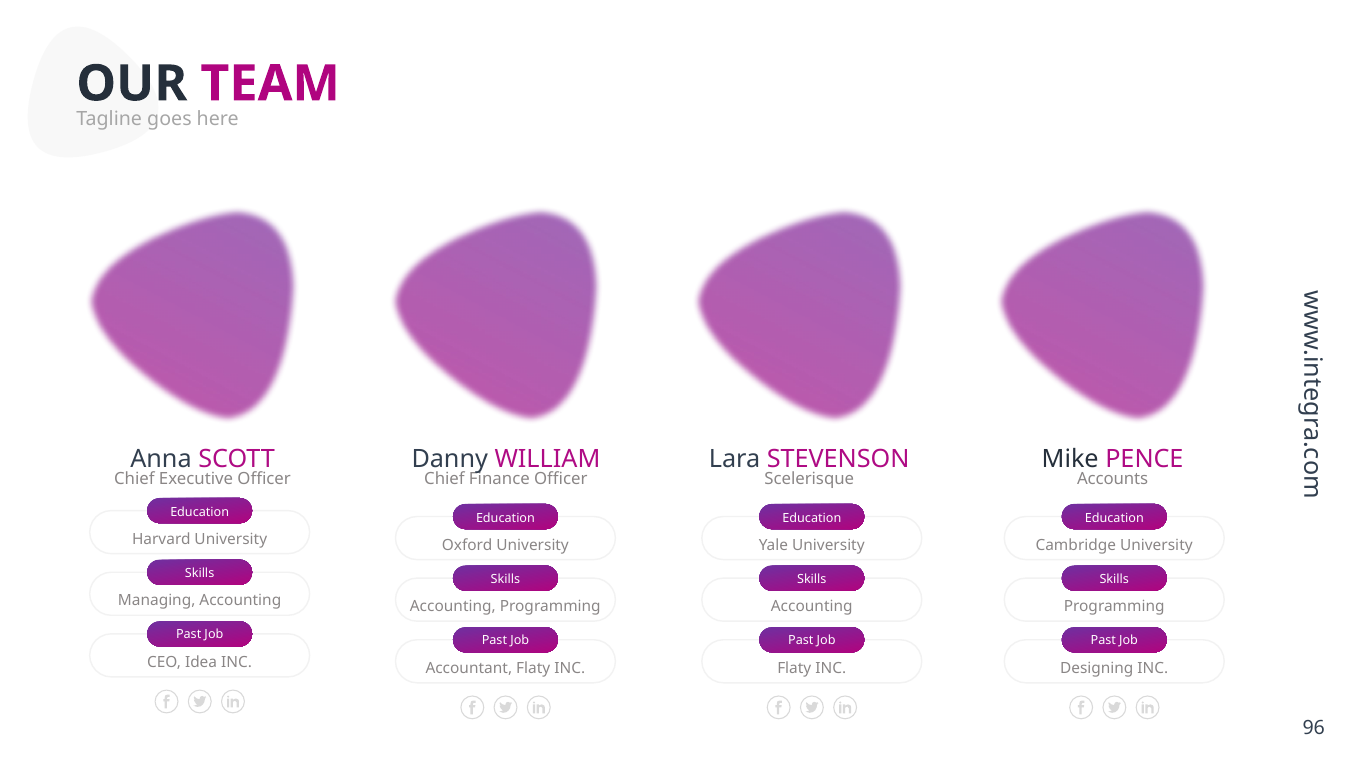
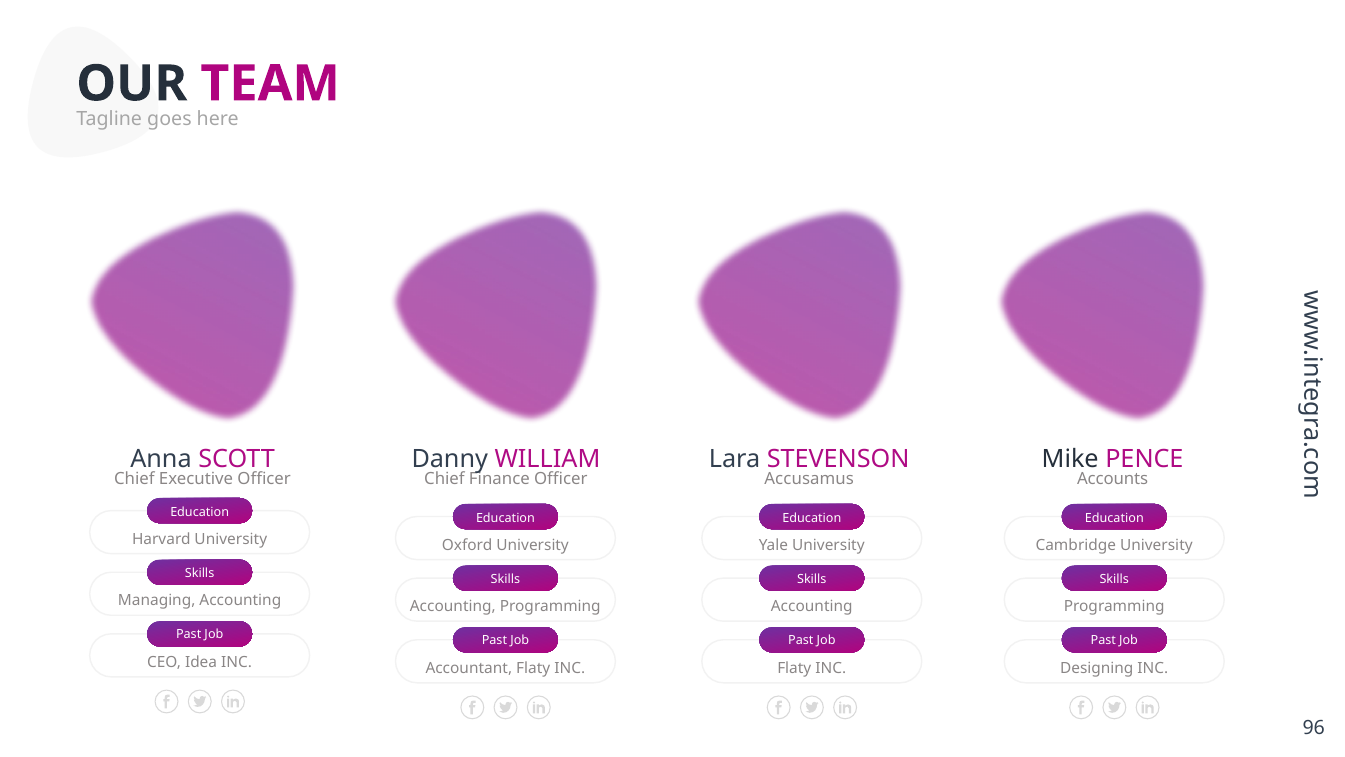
Scelerisque: Scelerisque -> Accusamus (809, 479)
